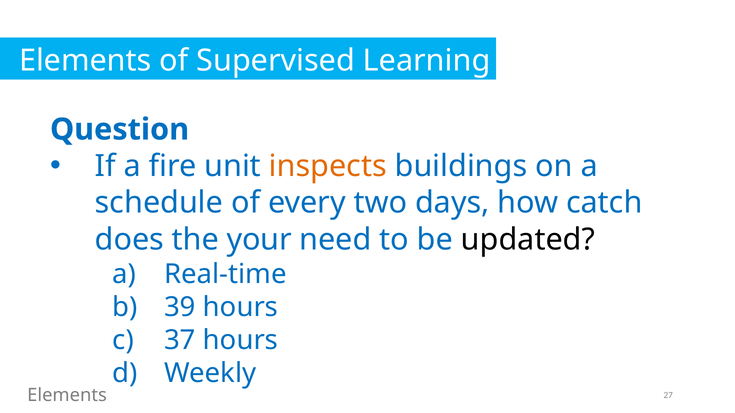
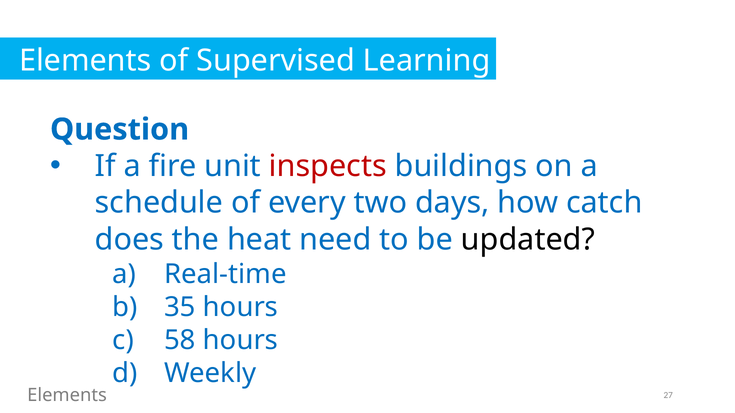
inspects colour: orange -> red (328, 166)
your: your -> heat (259, 240)
39: 39 -> 35 (180, 308)
37: 37 -> 58 (180, 341)
